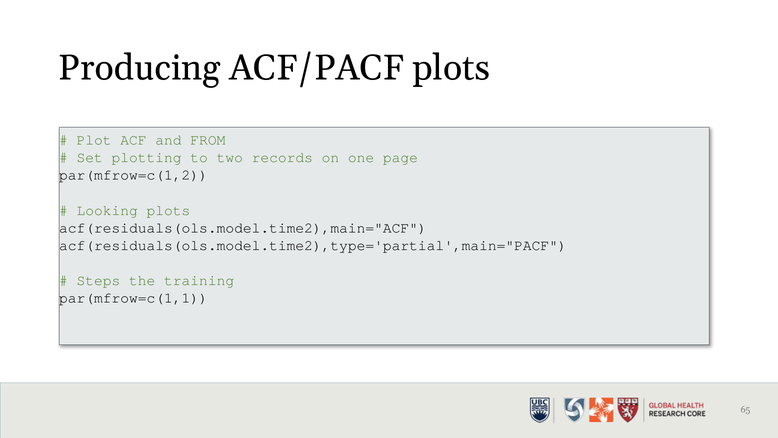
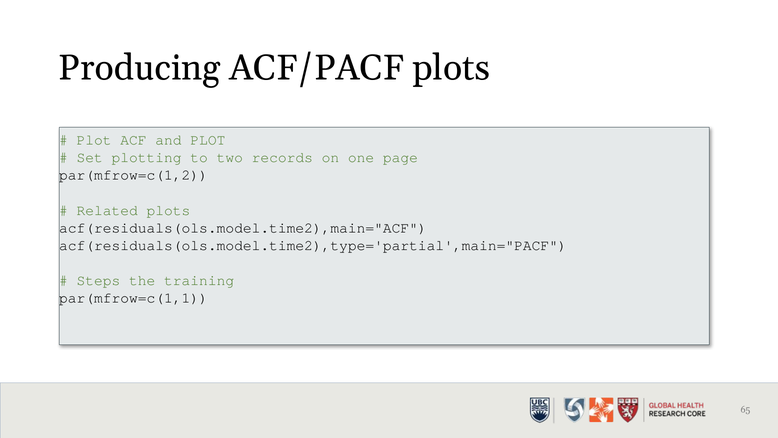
and FROM: FROM -> PLOT (208, 140)
Looking: Looking -> Related (107, 210)
